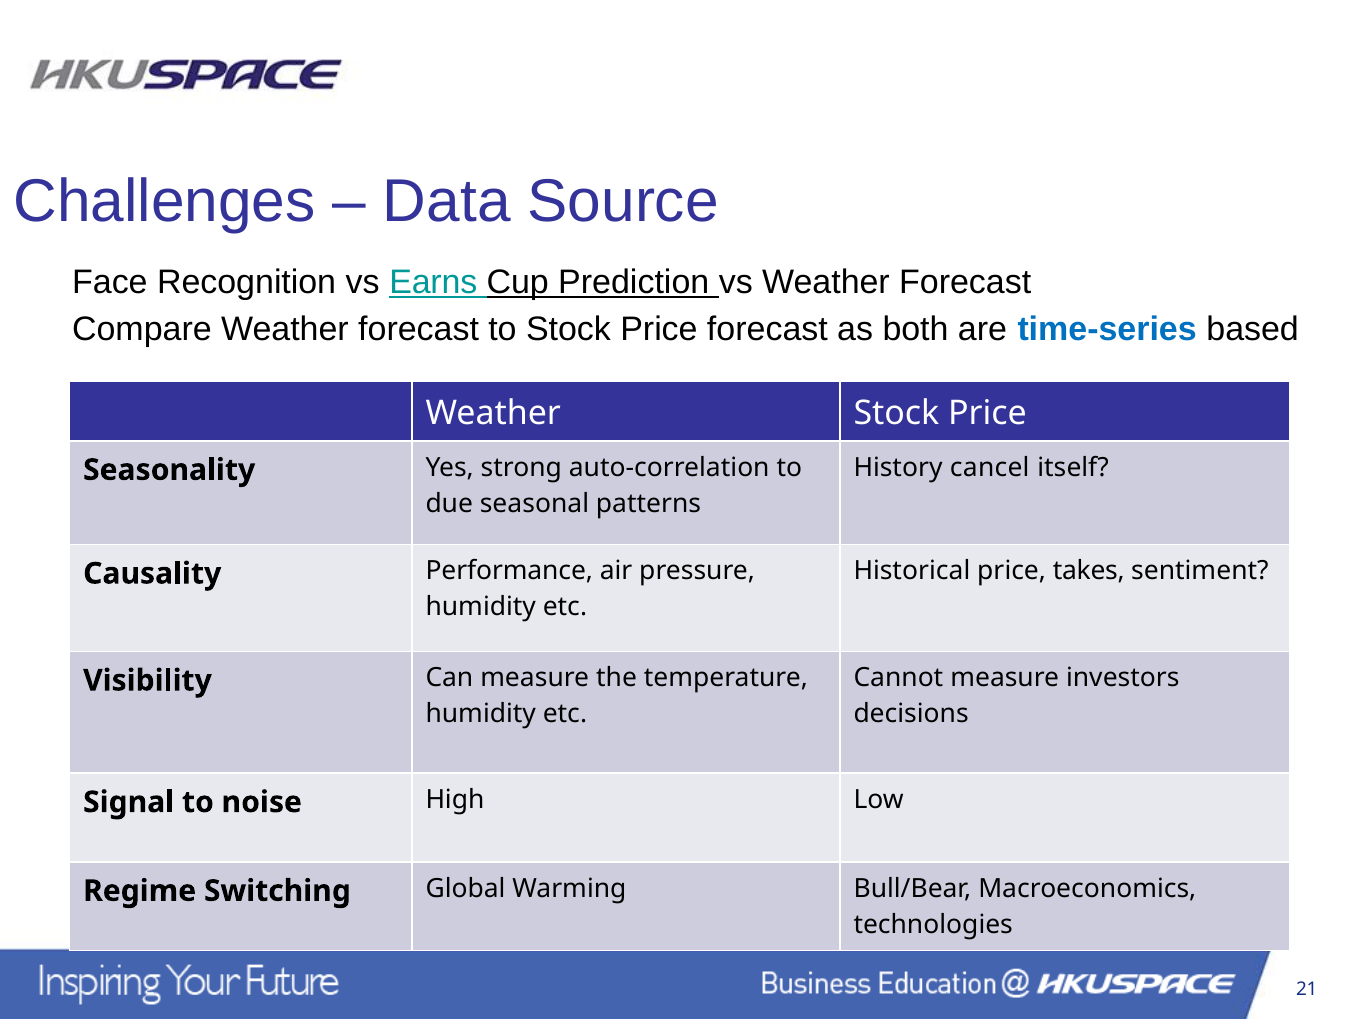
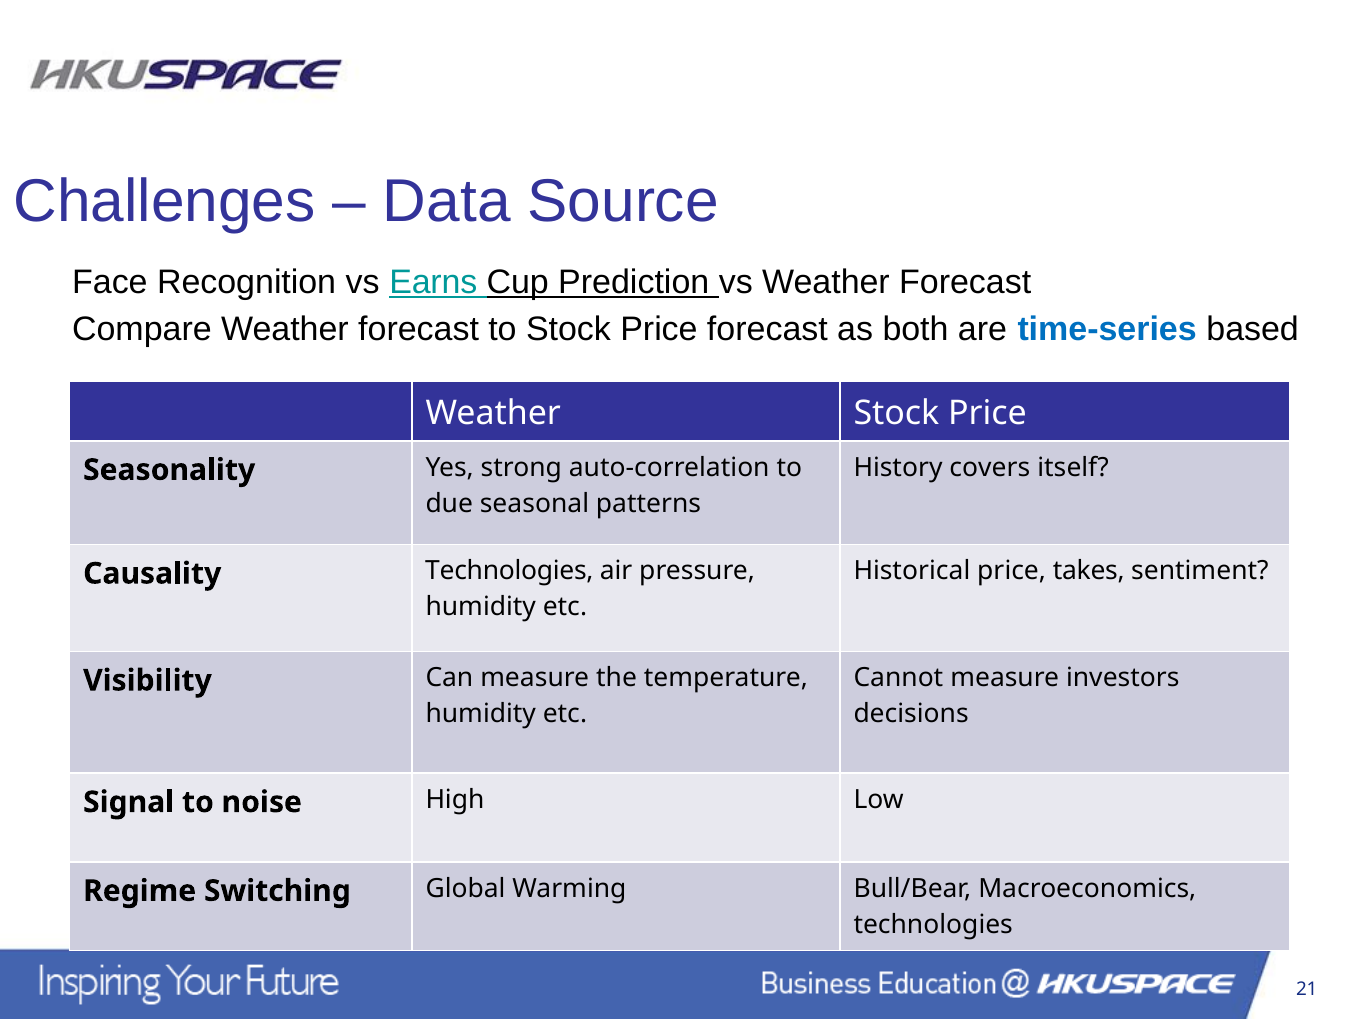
cancel: cancel -> covers (990, 467)
Causality Performance: Performance -> Technologies (509, 571)
